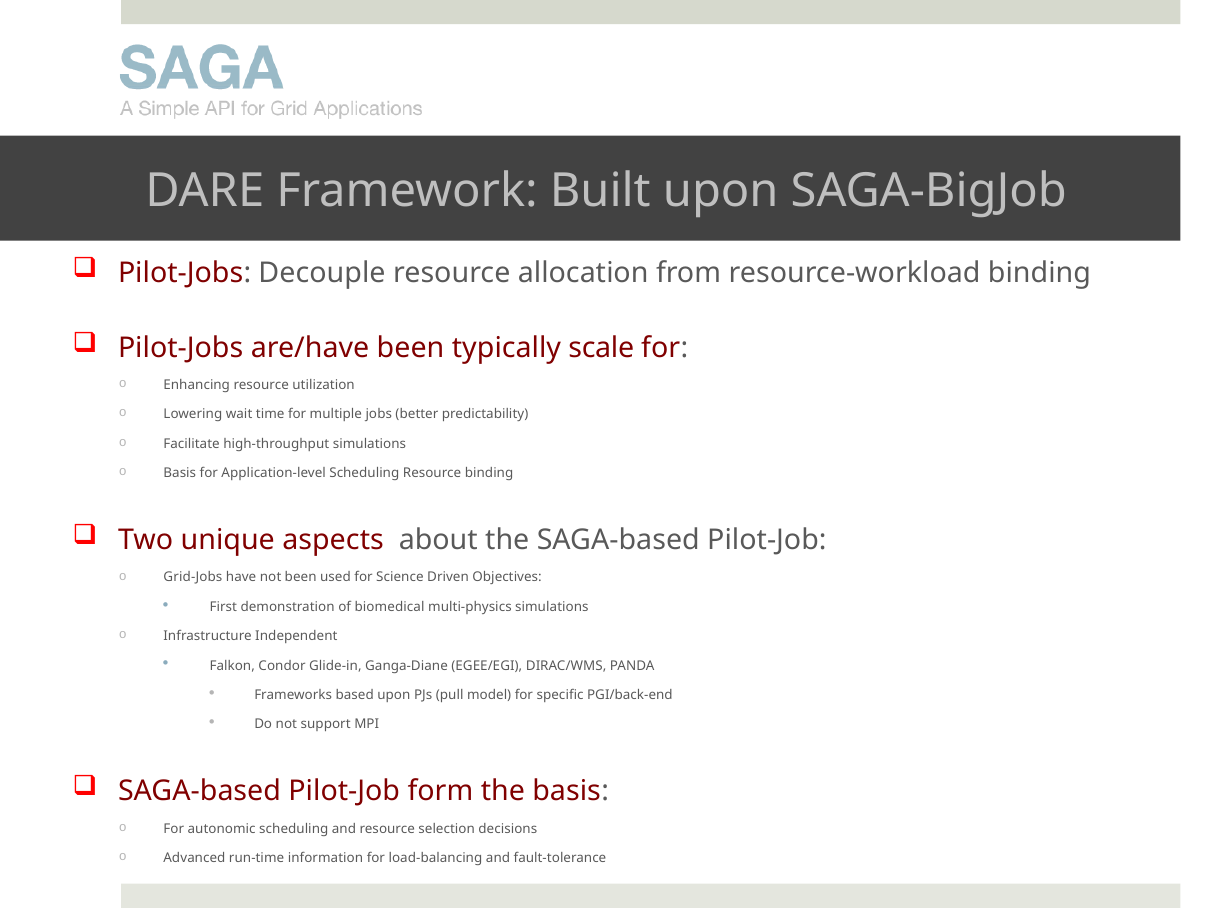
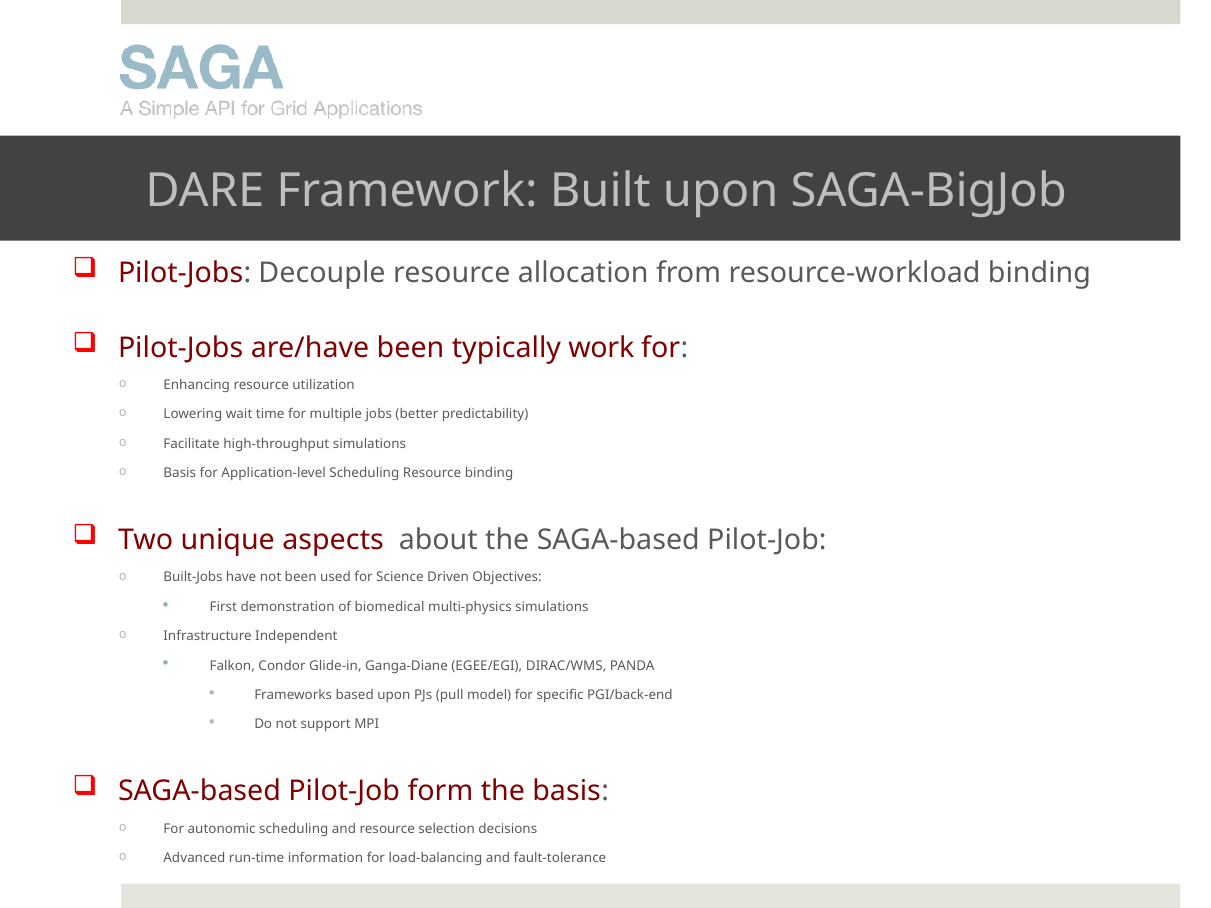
scale: scale -> work (601, 348)
Grid-Jobs: Grid-Jobs -> Built-Jobs (193, 578)
